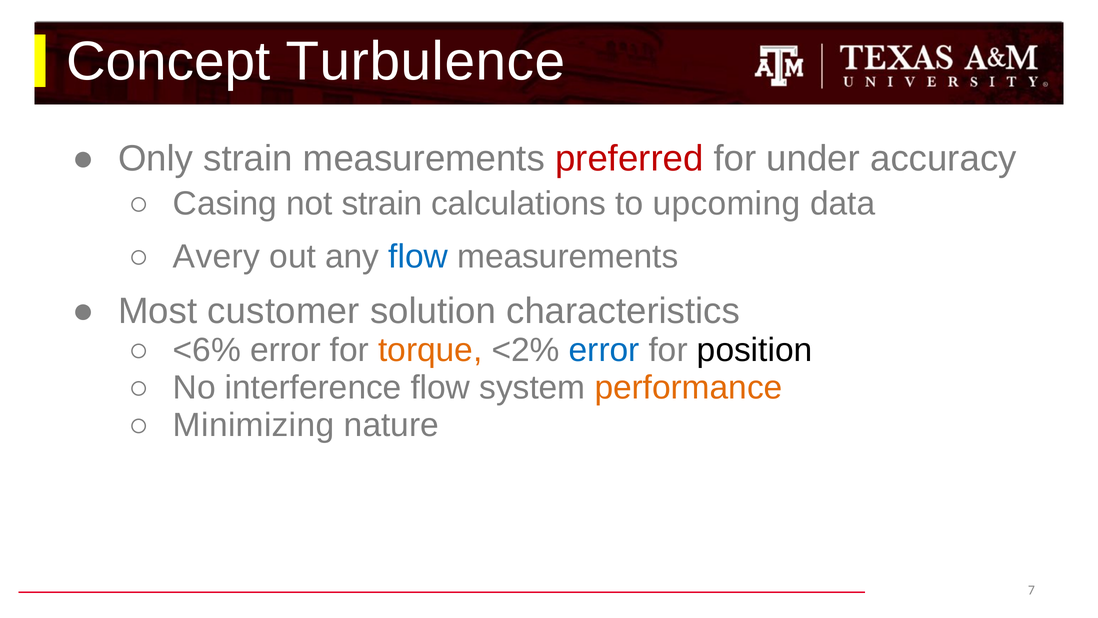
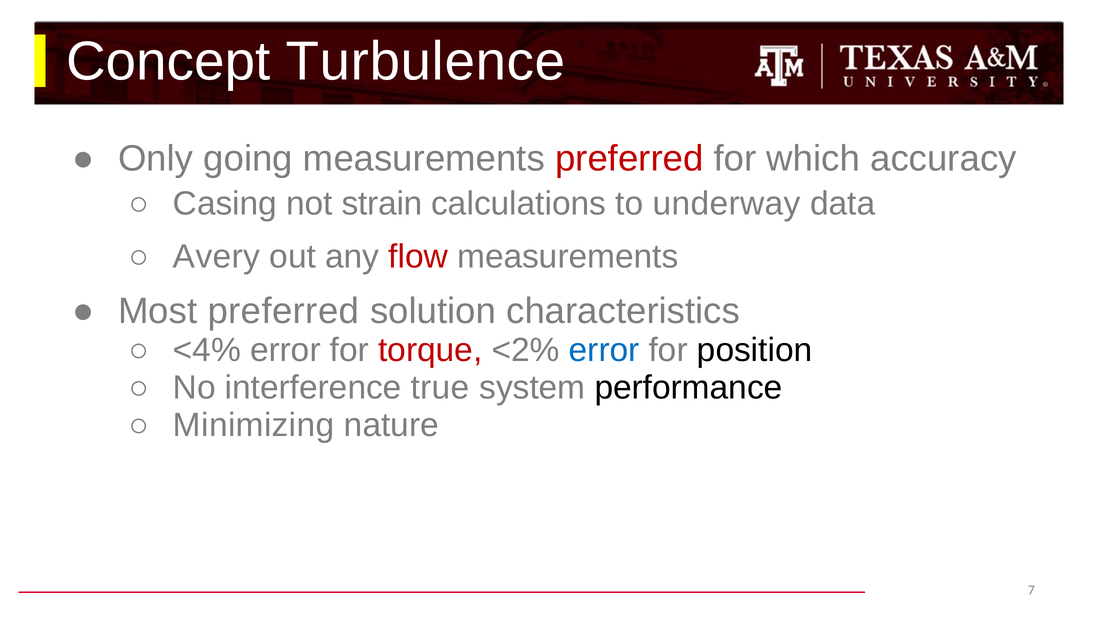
Only strain: strain -> going (248, 158)
under: under -> which (813, 158)
upcoming: upcoming -> underway (726, 204)
flow colour: blue -> red (418, 256)
Most customer: customer -> preferred (283, 311)
<6%: <6% -> <4% (207, 350)
torque colour: orange -> red (430, 350)
interference flow: flow -> true (440, 387)
performance colour: orange -> black (689, 387)
